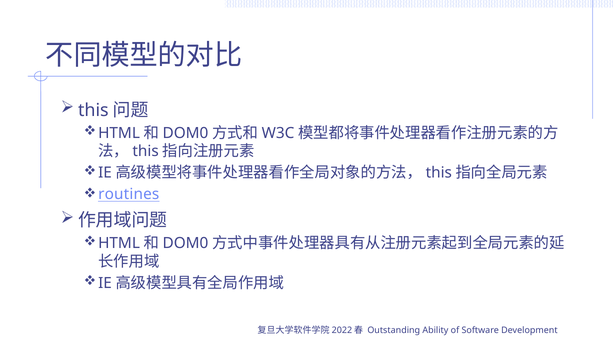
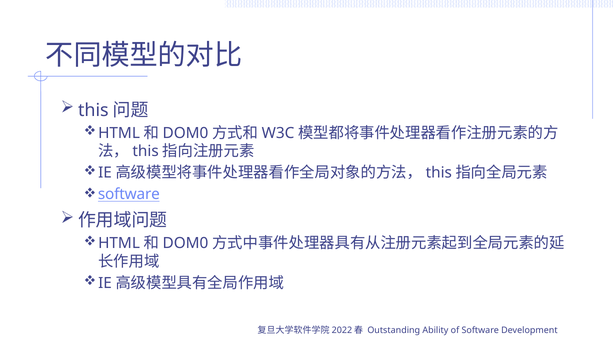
routines: routines -> software (129, 194)
